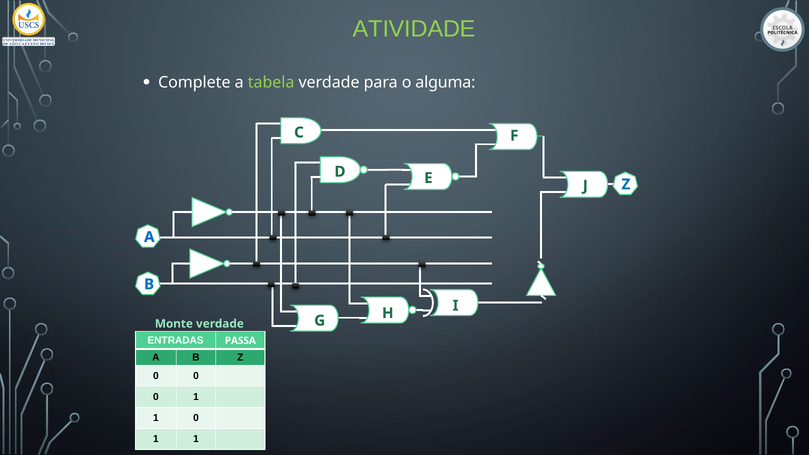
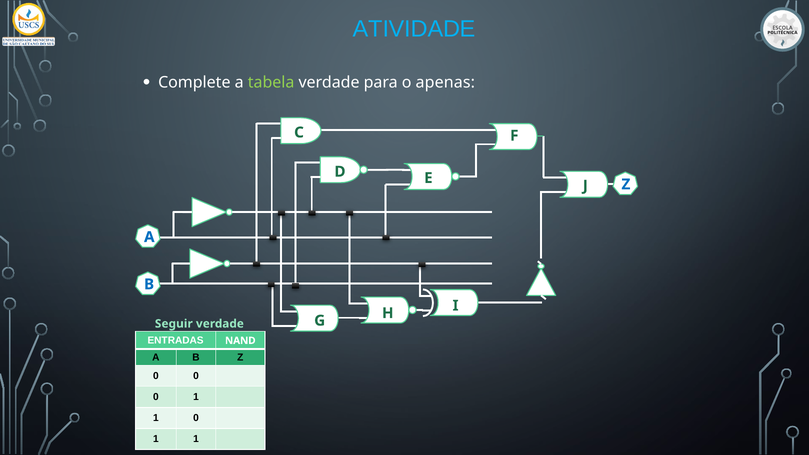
ATIVIDADE colour: light green -> light blue (414, 29)
alguma: alguma -> apenas (445, 83)
Monte: Monte -> Seguir (174, 324)
PASSA: PASSA -> NAND (240, 341)
